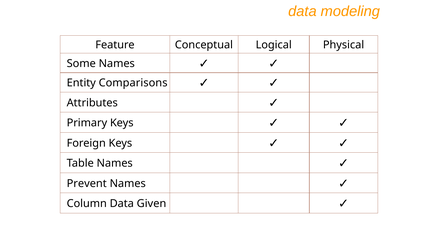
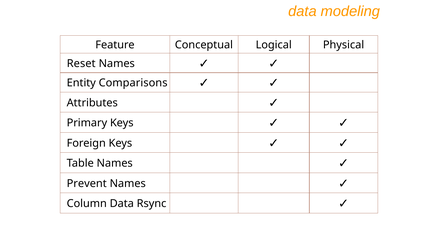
Some: Some -> Reset (81, 64)
Given: Given -> Rsync (152, 204)
